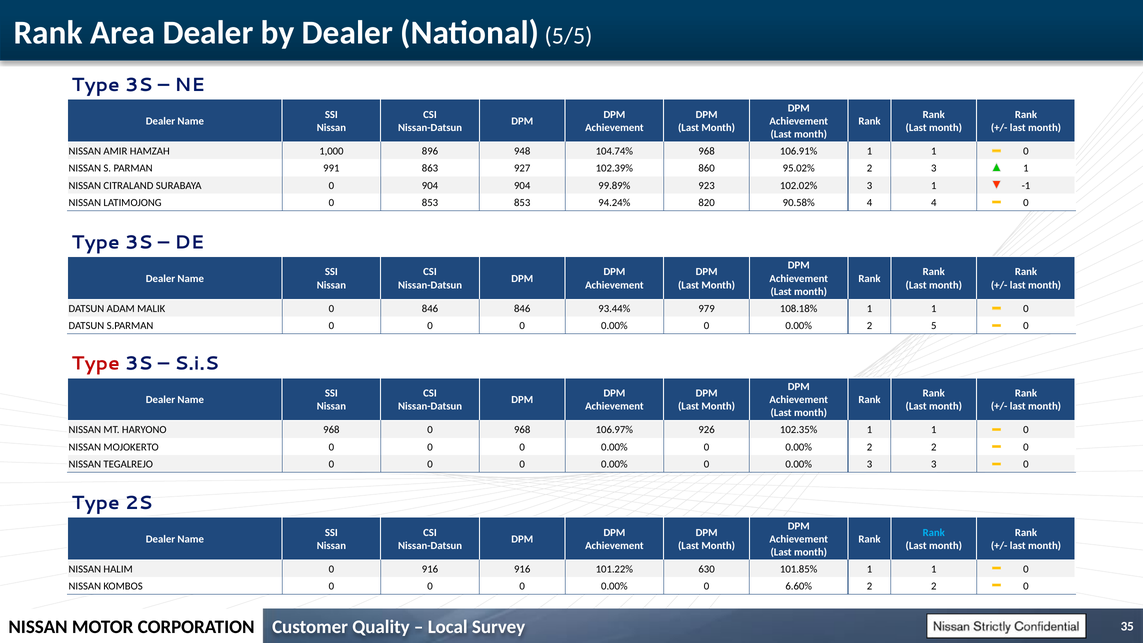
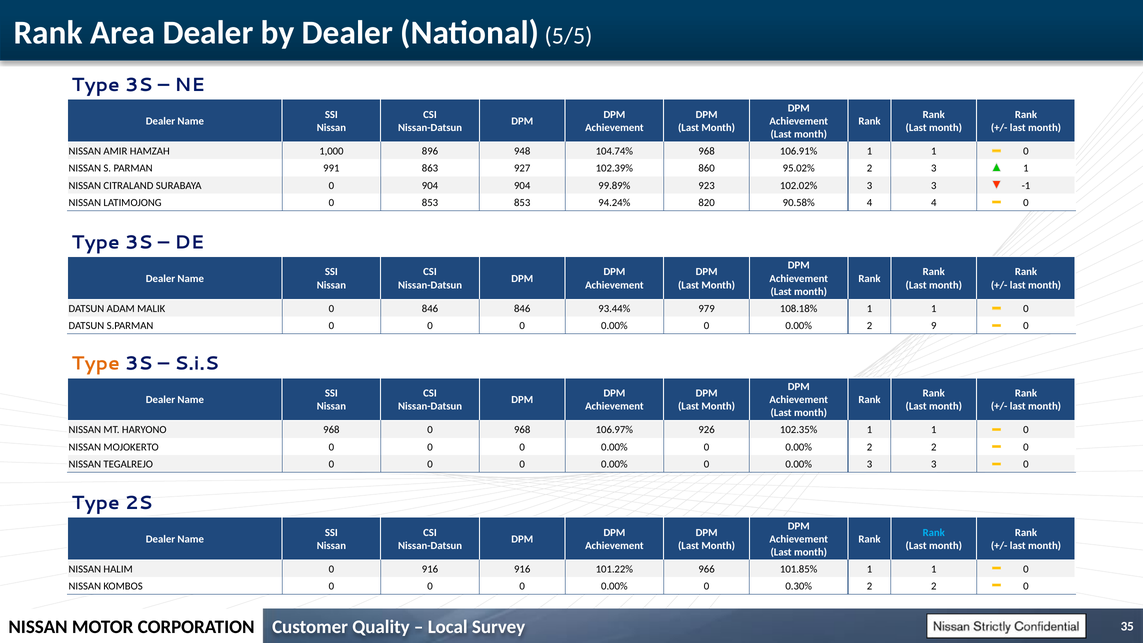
102.02% 3 1: 1 -> 3 (934, 186)
5: 5 -> 9 (934, 326)
Type colour: red -> orange (96, 364)
630: 630 -> 966 (707, 569)
6.60%: 6.60% -> 0.30% (799, 586)
